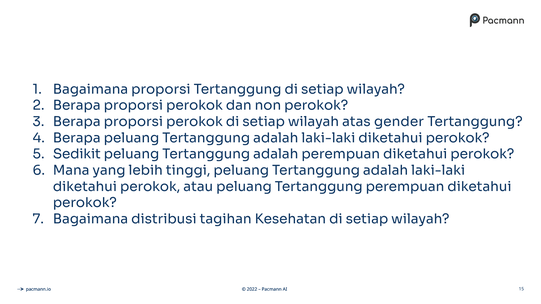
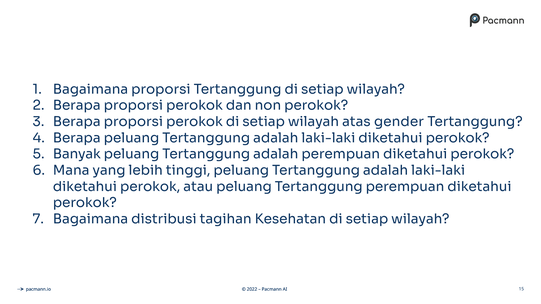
Sedikit: Sedikit -> Banyak (77, 154)
